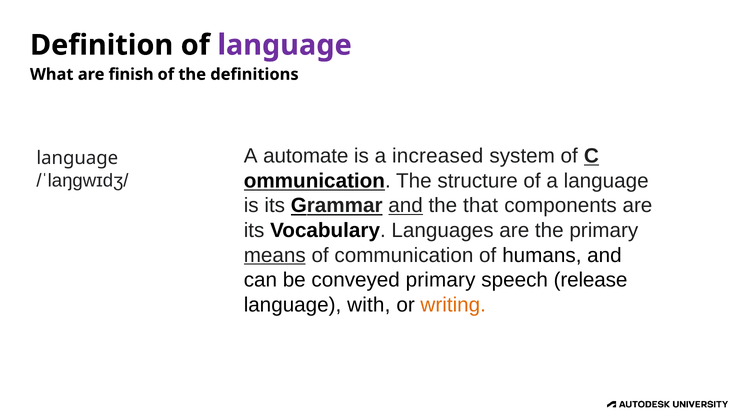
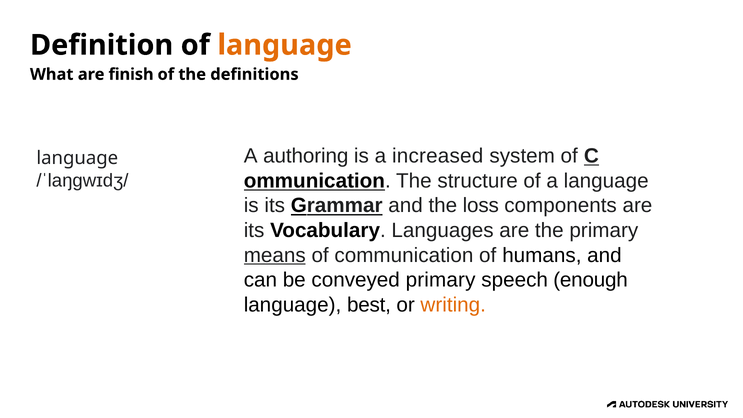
language colour: purple -> orange (285, 45)
automate: automate -> authoring (306, 156)
and underline: present -> none (406, 206)
that: that -> loss (481, 206)
release: release -> enough (591, 280)
with: with -> best (369, 305)
